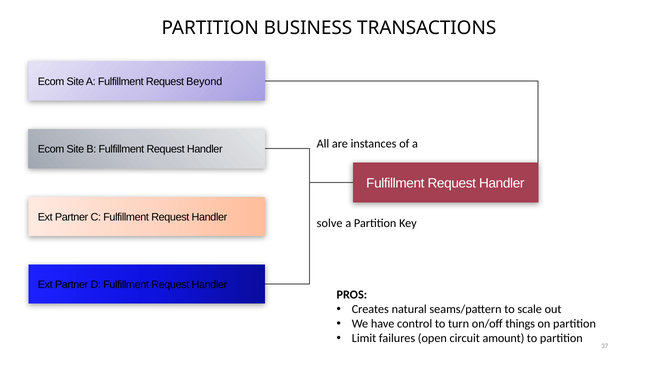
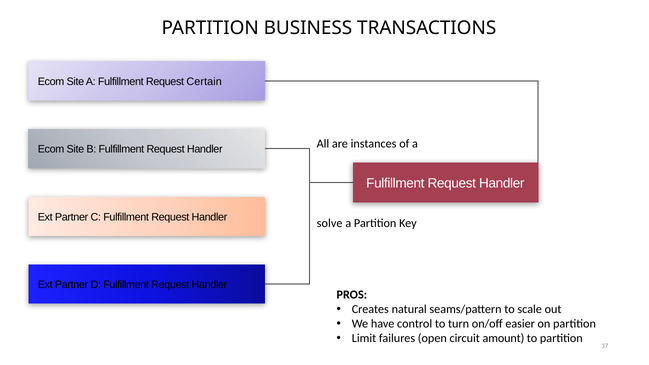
Beyond: Beyond -> Certain (204, 82)
things: things -> easier (520, 324)
